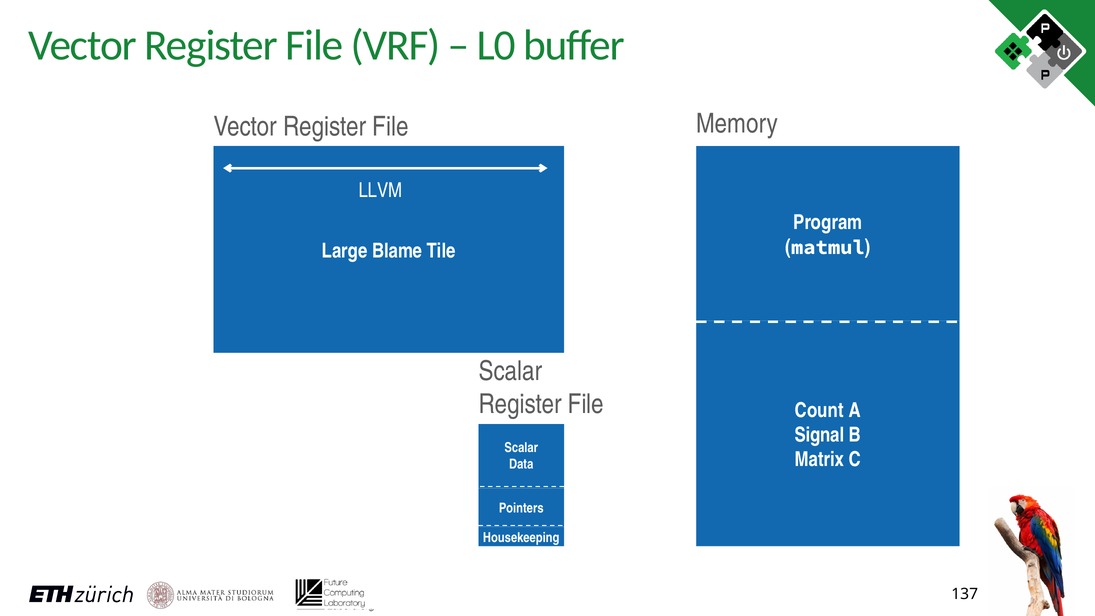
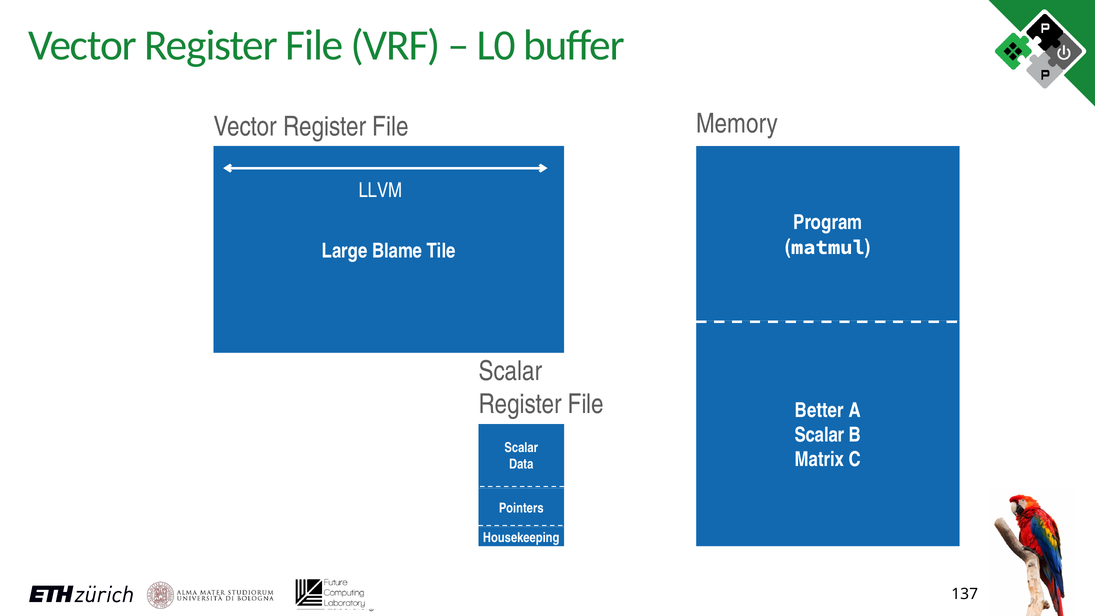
Count: Count -> Better (819, 410)
Signal: Signal -> Scalar (820, 435)
